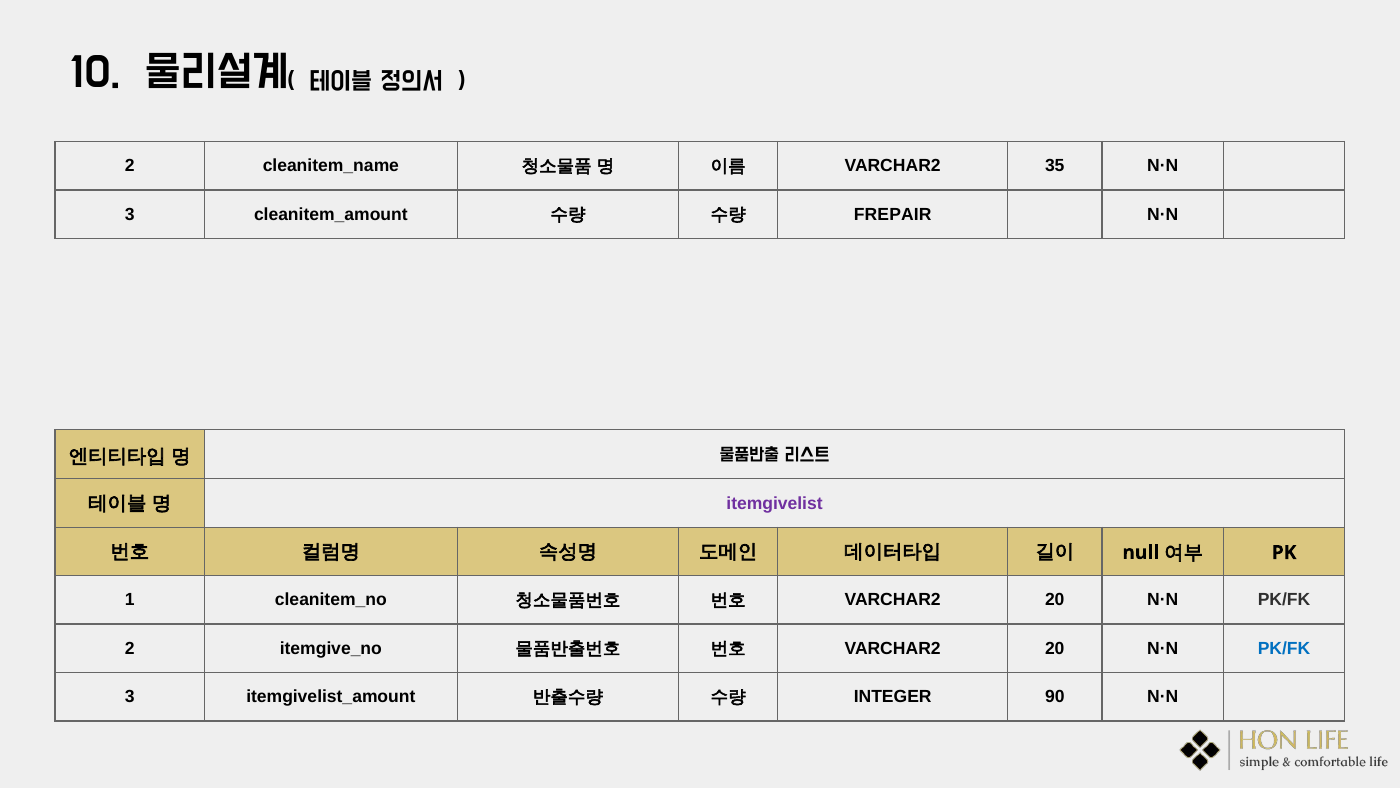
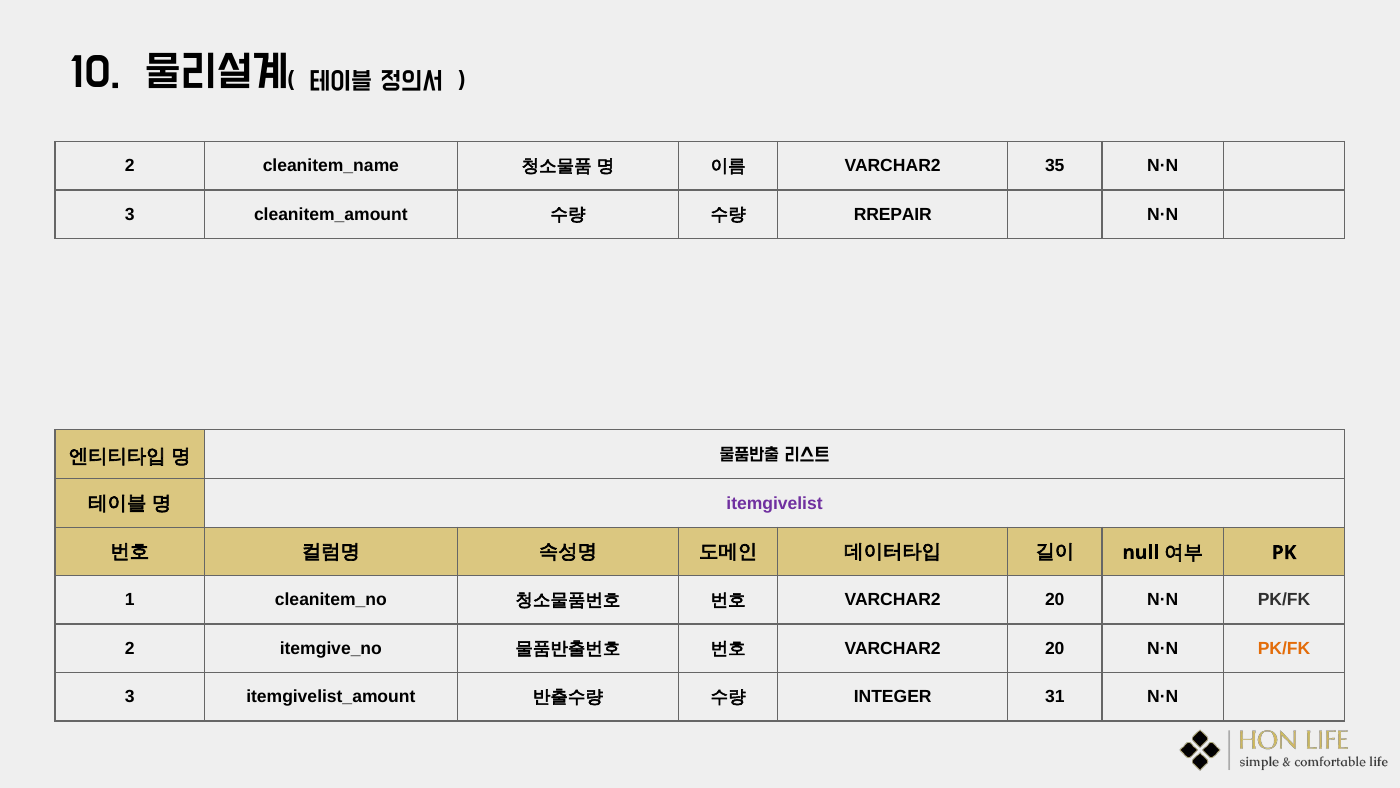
FREPAIR: FREPAIR -> RREPAIR (893, 214)
PK/FK colour: blue -> orange (1284, 648)
90: 90 -> 31 (1055, 697)
